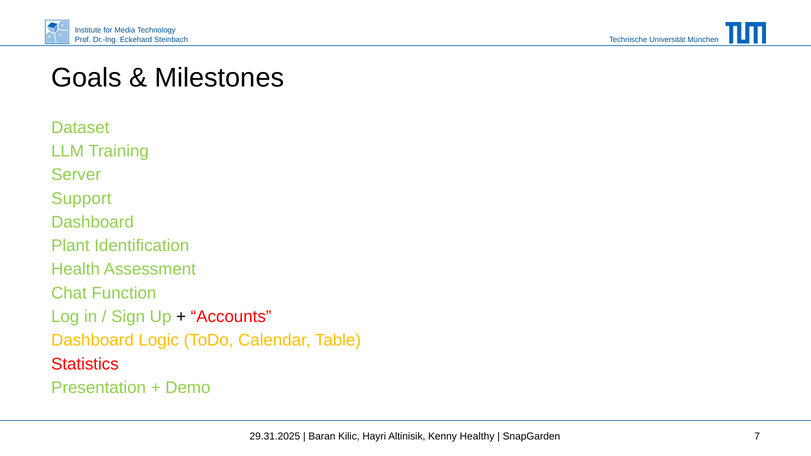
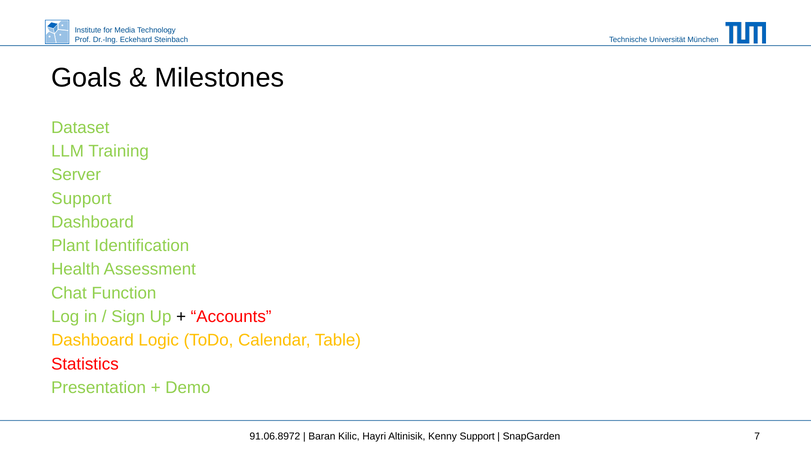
29.31.2025: 29.31.2025 -> 91.06.8972 (275, 437)
Kenny Healthy: Healthy -> Support (477, 437)
